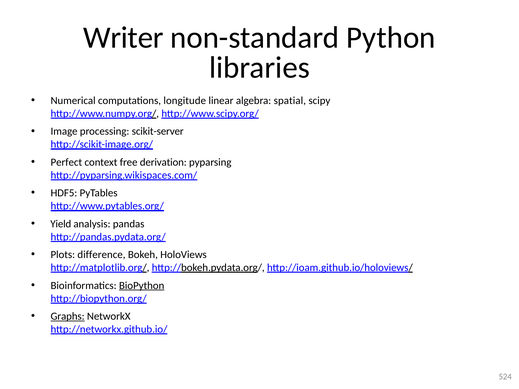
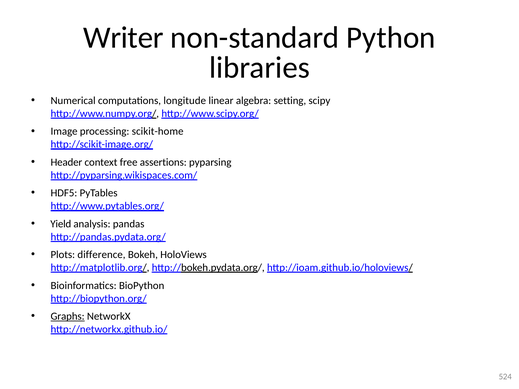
spatial: spatial -> setting (290, 101)
scikit-server: scikit-server -> scikit-home (158, 131)
Perfect: Perfect -> Header (66, 162)
derivation: derivation -> assertions (163, 162)
BioPython underline: present -> none (142, 286)
